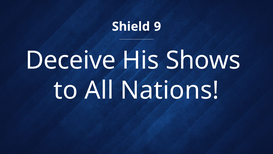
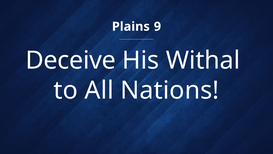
Shield: Shield -> Plains (131, 26)
Shows: Shows -> Withal (203, 60)
